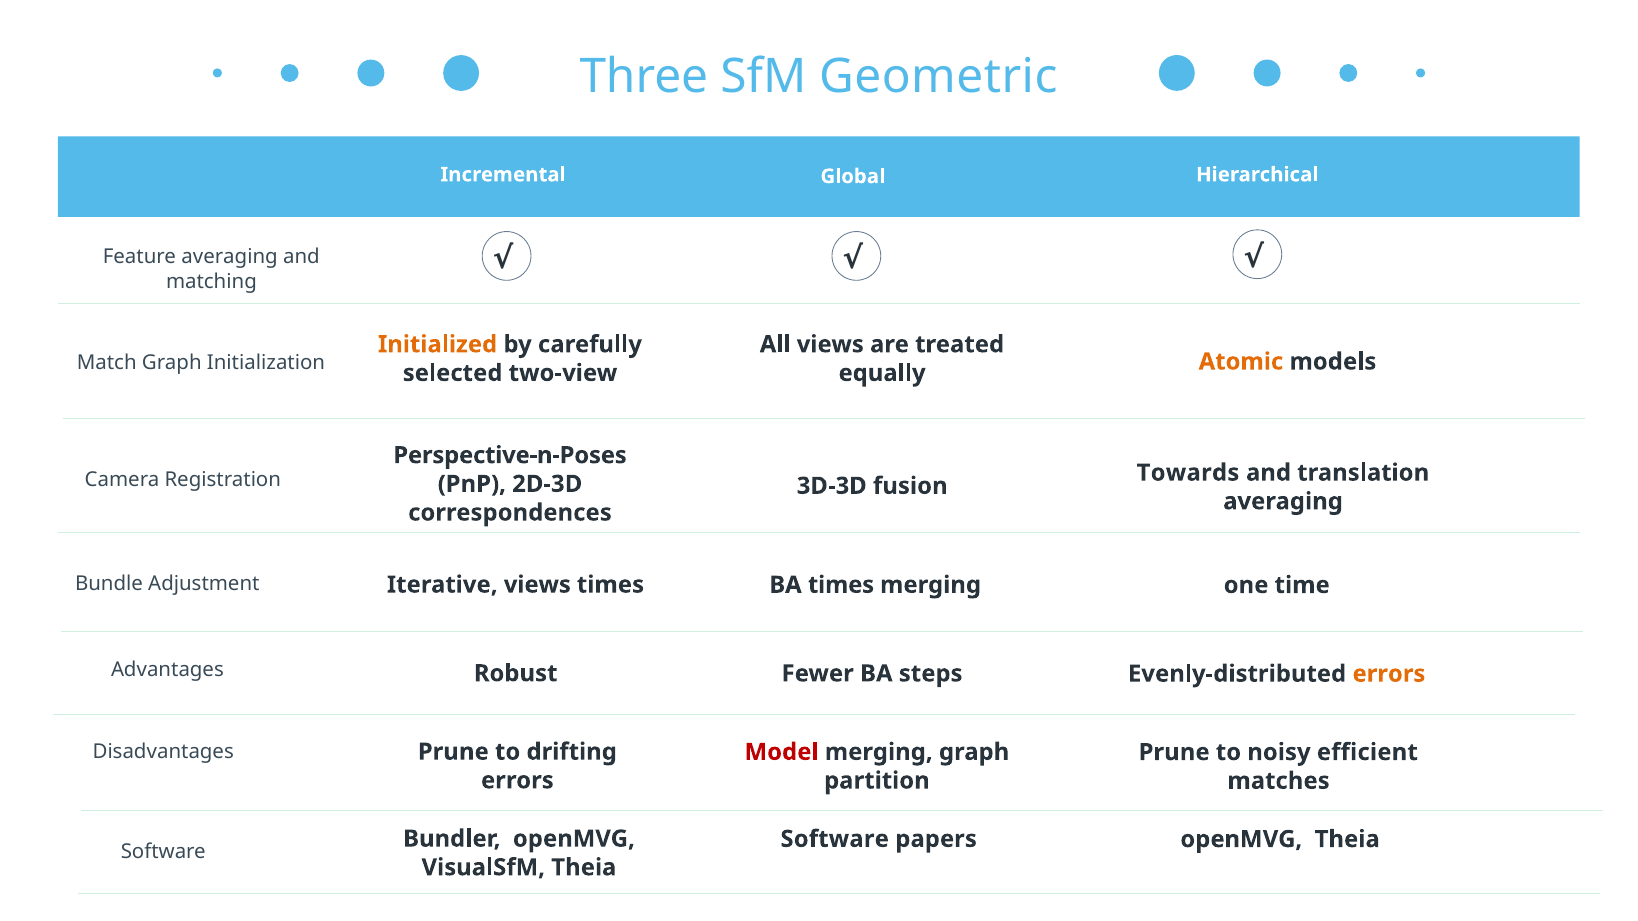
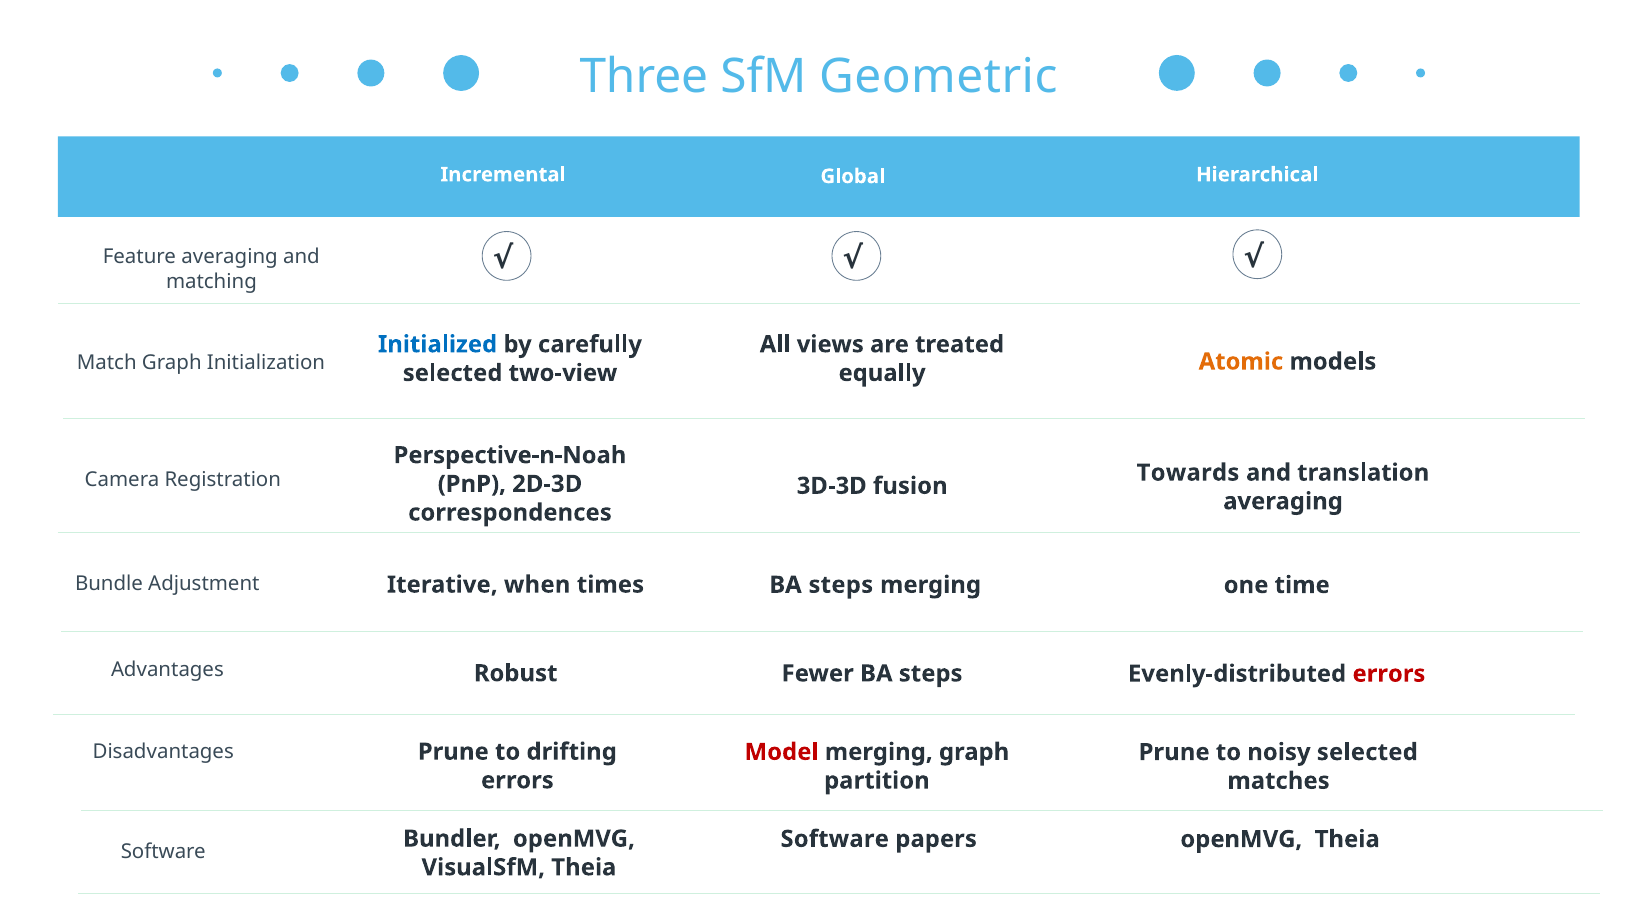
Initialized colour: orange -> blue (438, 345)
Perspective-n-Poses: Perspective-n-Poses -> Perspective-n-Noah (510, 456)
Iterative views: views -> when (537, 585)
times BA times: times -> steps (841, 585)
errors colour: orange -> red (1389, 674)
noisy efficient: efficient -> selected (1367, 753)
